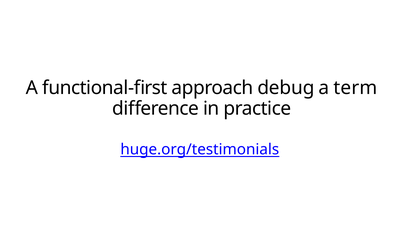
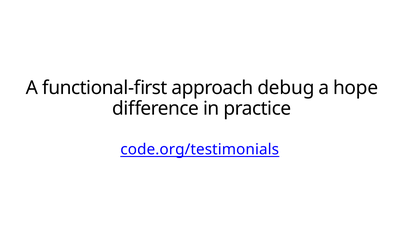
term: term -> hope (356, 88)
huge.org/testimonials: huge.org/testimonials -> code.org/testimonials (200, 149)
